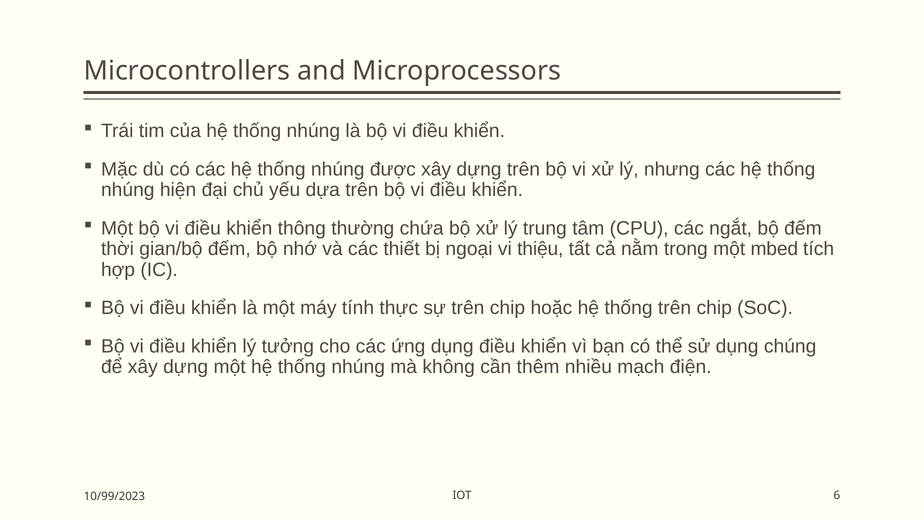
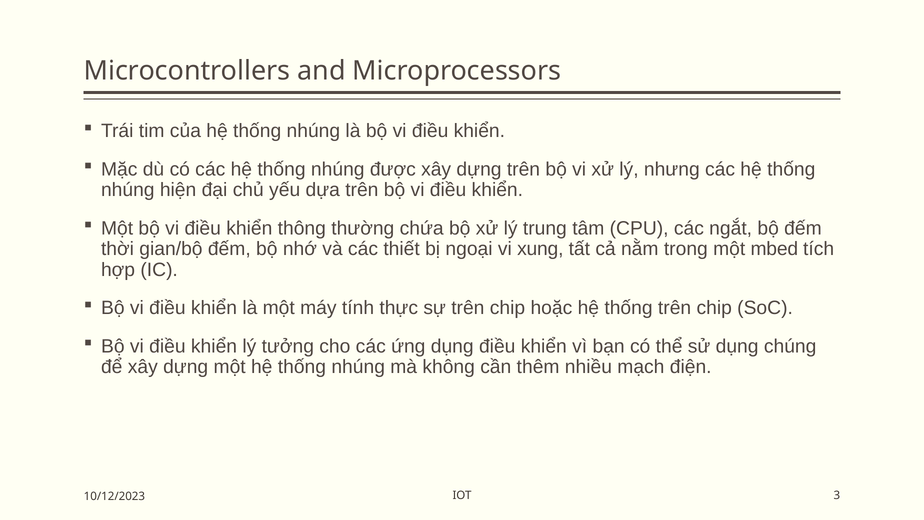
thiệu: thiệu -> xung (540, 249)
6: 6 -> 3 (837, 495)
10/99/2023: 10/99/2023 -> 10/12/2023 (114, 496)
